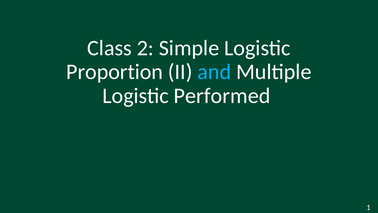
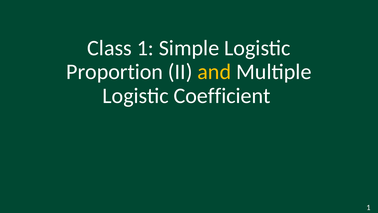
Class 2: 2 -> 1 (145, 48)
and colour: light blue -> yellow (214, 72)
Performed: Performed -> Coefficient (222, 96)
